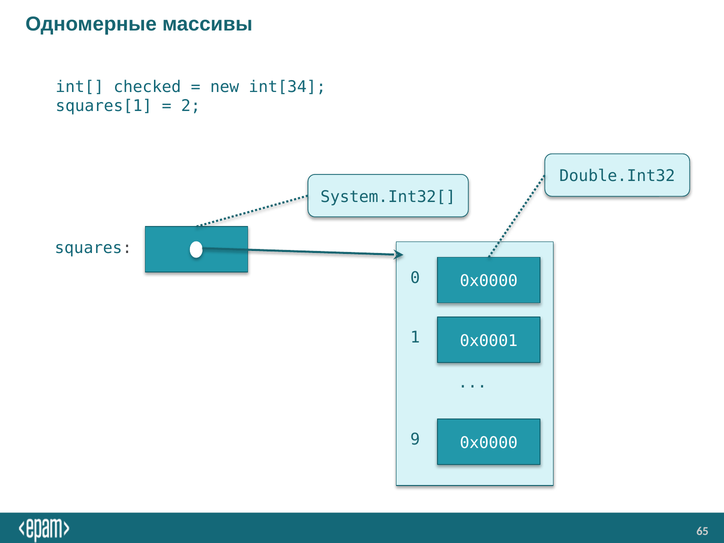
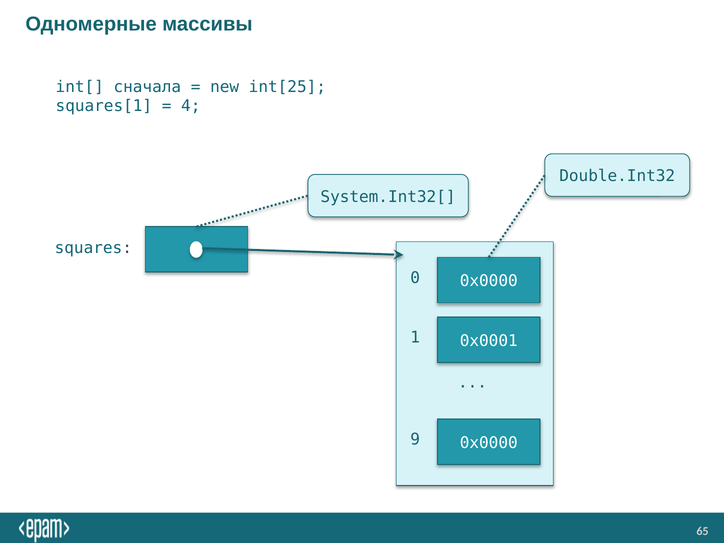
checked: checked -> сначала (147, 87)
int[34: int[34 -> int[25 (287, 87)
2: 2 -> 4 (191, 106)
